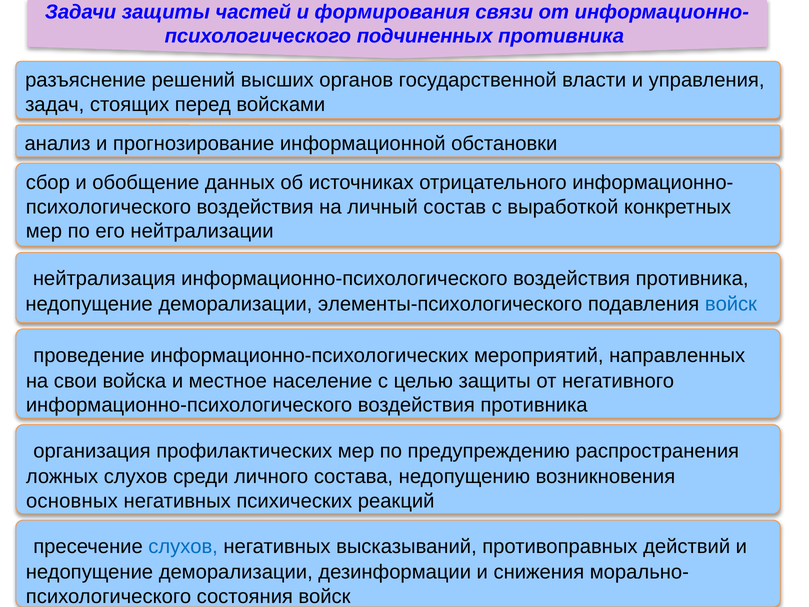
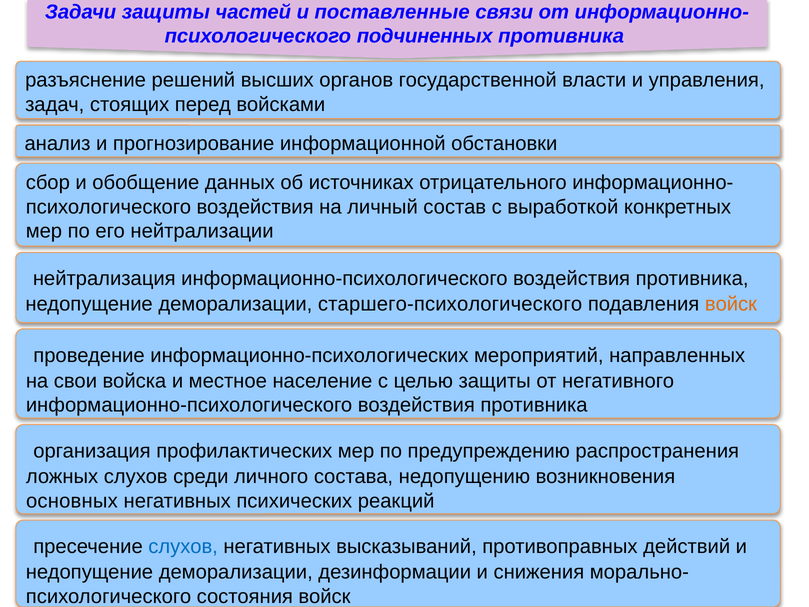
формирования: формирования -> поставленные (392, 12)
элементы-психологического: элементы-психологического -> старшего-психологического (450, 304)
войск colour: blue -> orange (731, 304)
